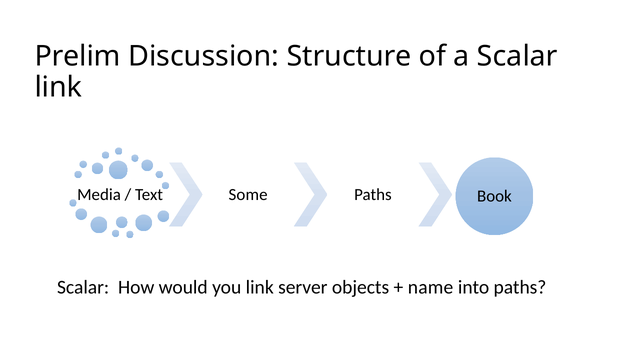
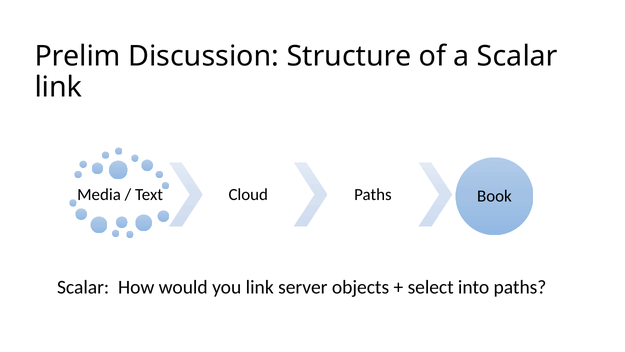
Some: Some -> Cloud (248, 194)
name: name -> select (431, 287)
